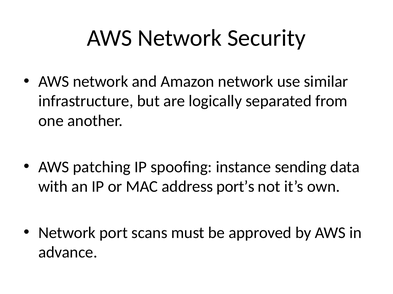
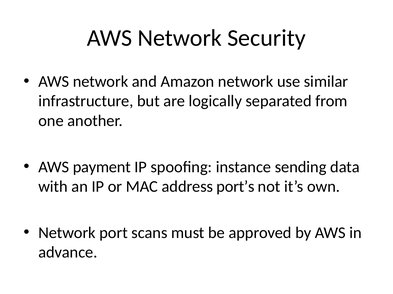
patching: patching -> payment (102, 167)
